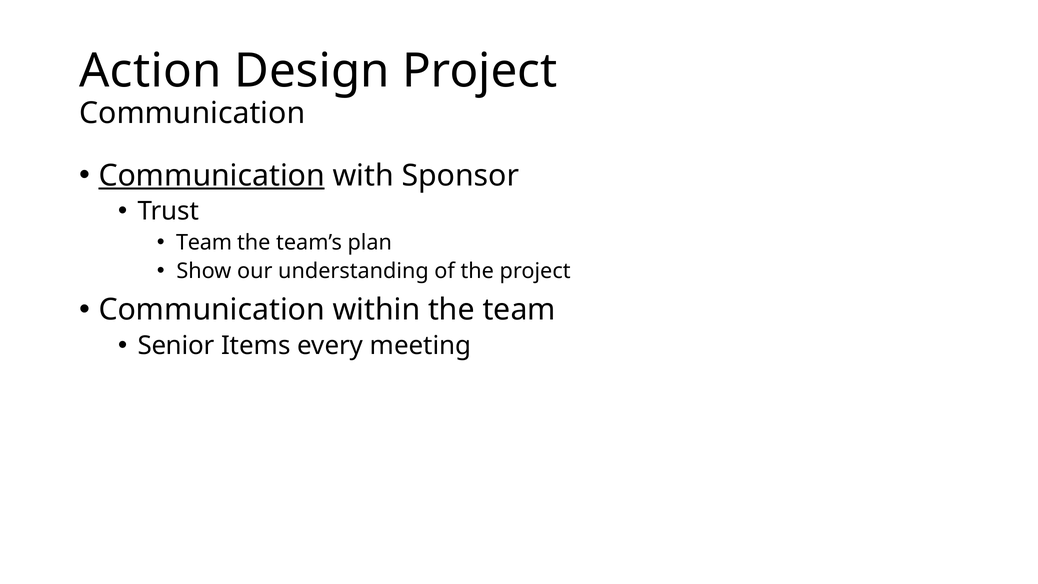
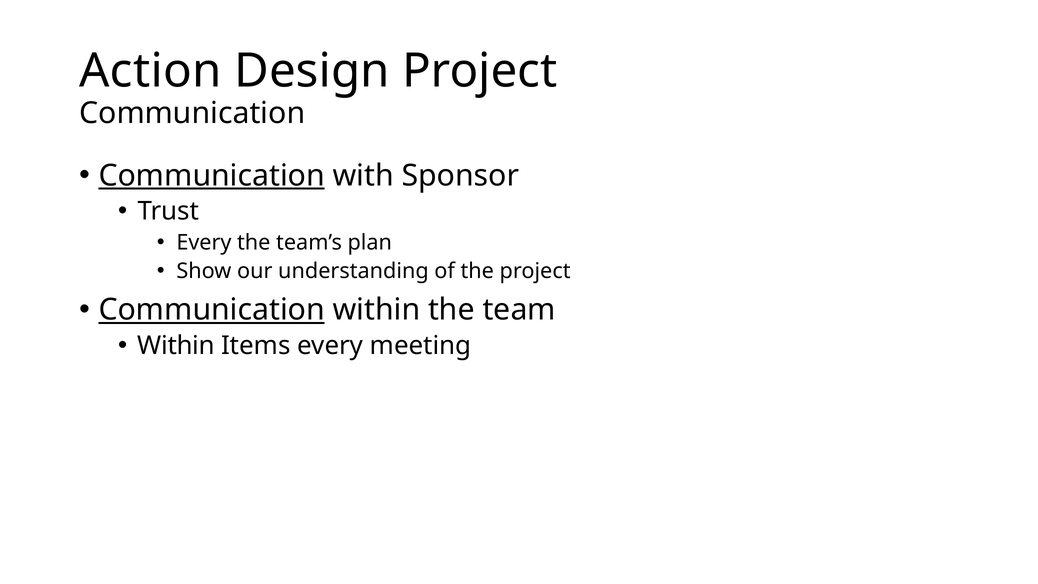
Team: Team -> Every (204, 242)
Communication underline: none -> present (212, 310)
Senior: Senior -> Within (176, 346)
